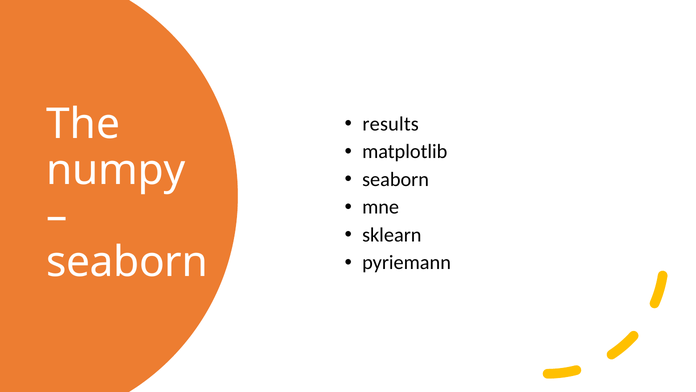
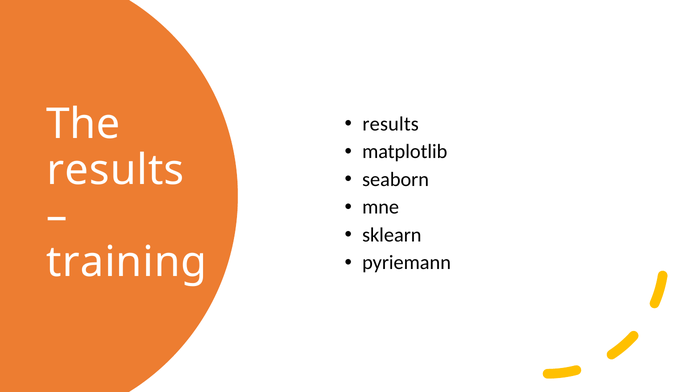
numpy: numpy -> results (116, 170)
seaborn: seaborn -> training (127, 262)
